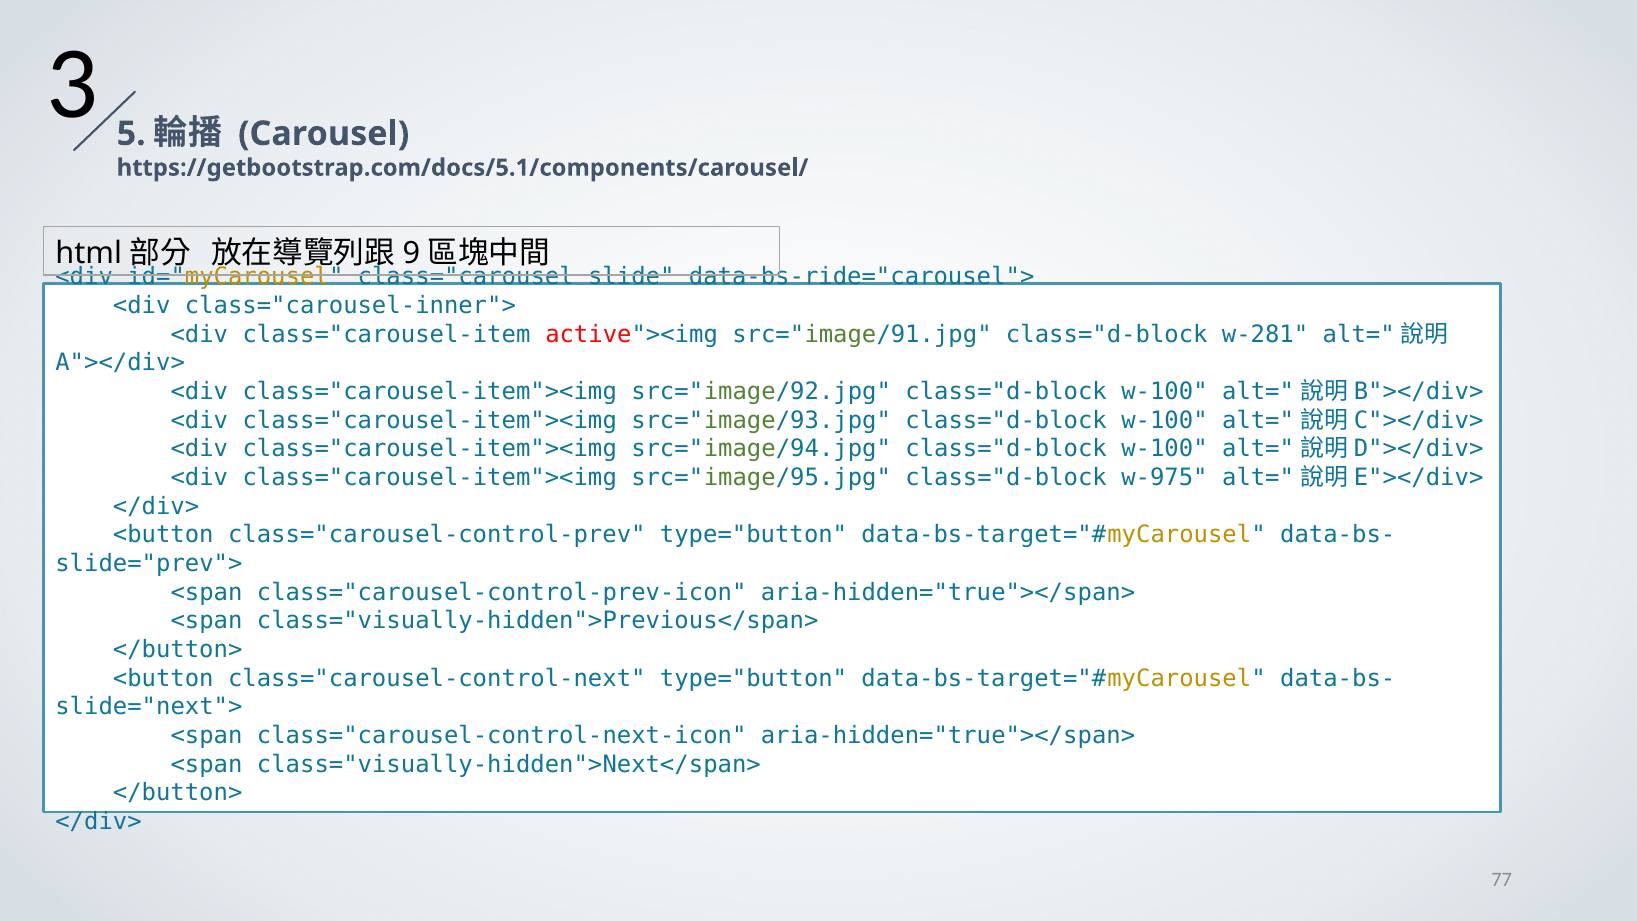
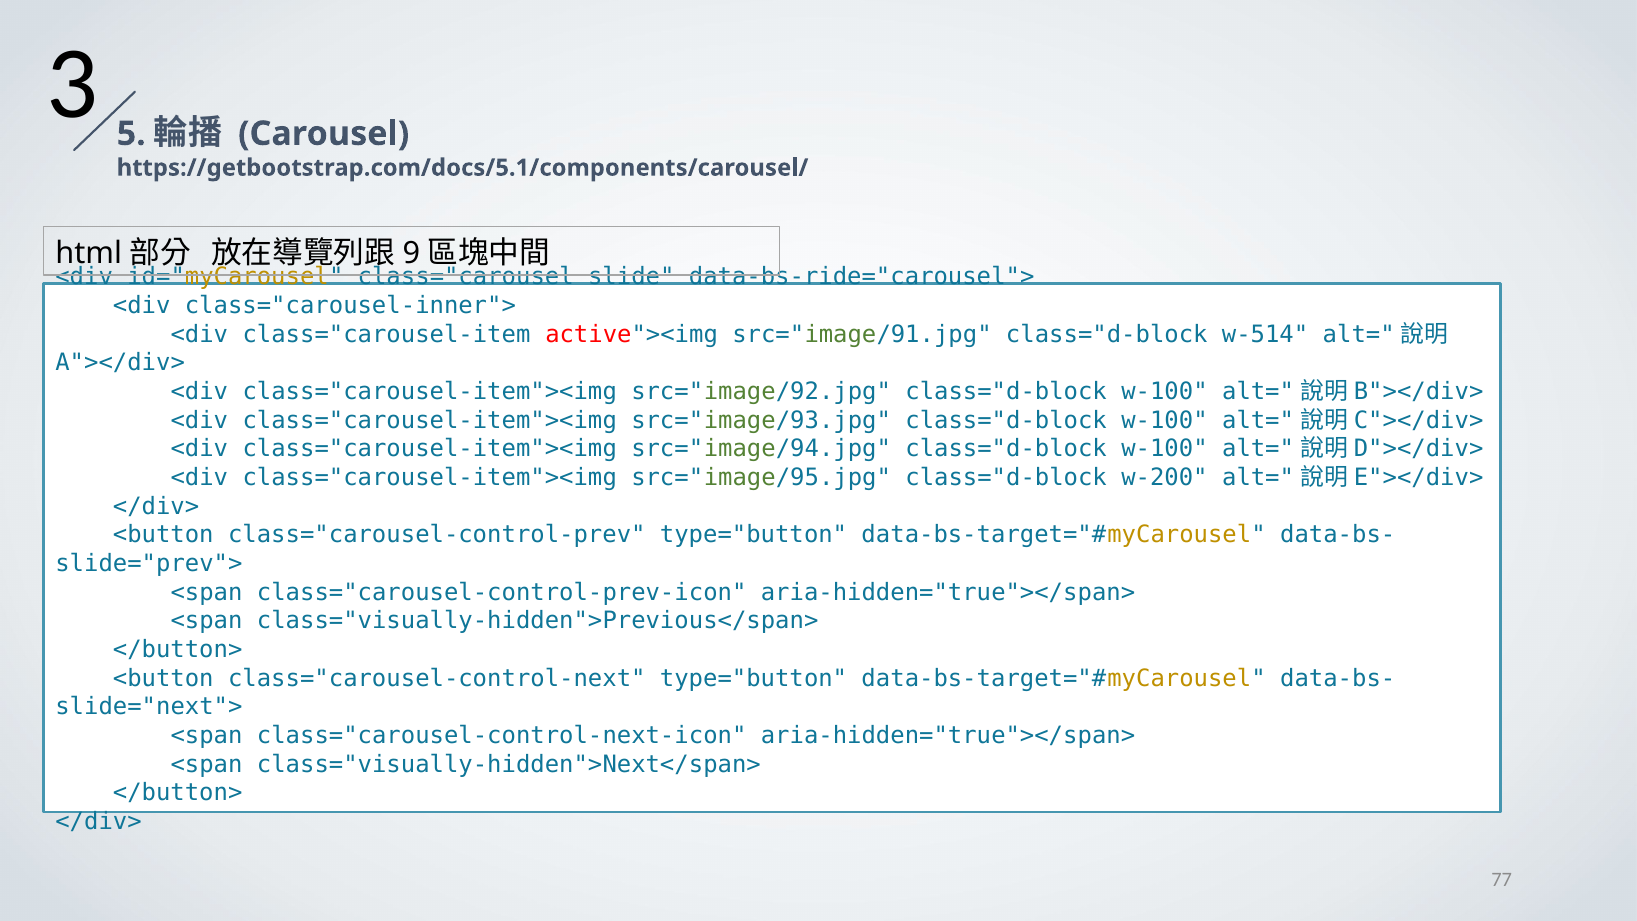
w-281: w-281 -> w-514 (1265, 334)
w-975: w-975 -> w-200 (1164, 478)
